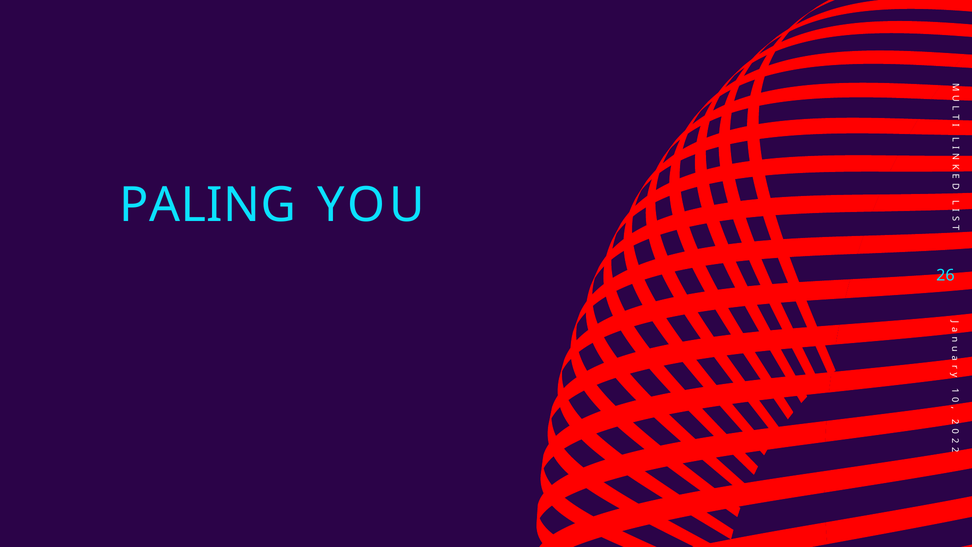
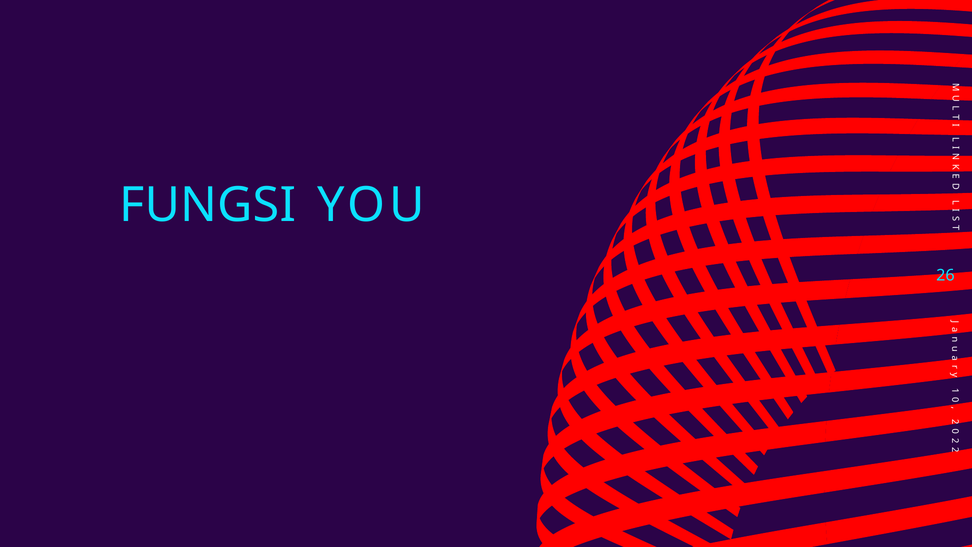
PALING: PALING -> FUNGSI (208, 205)
